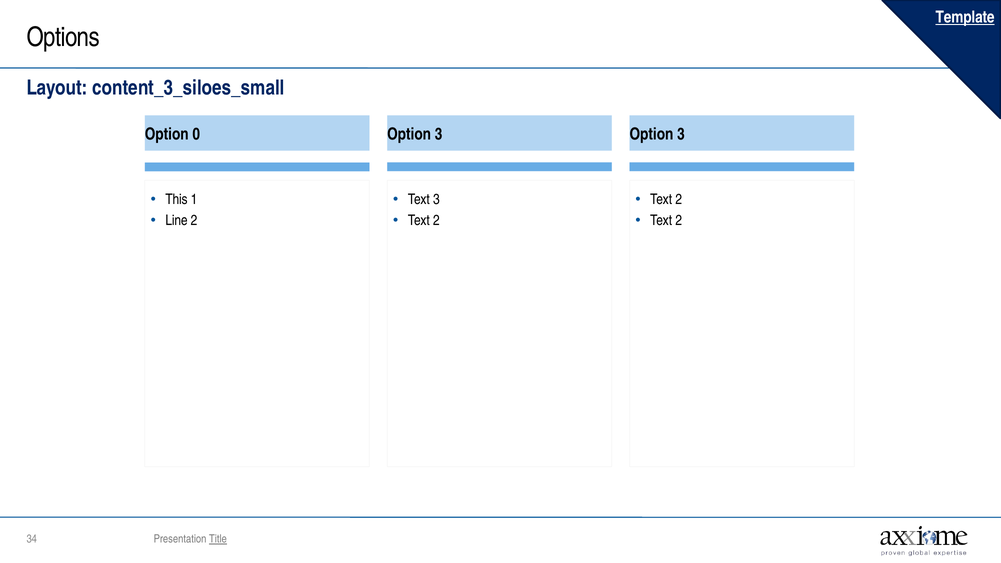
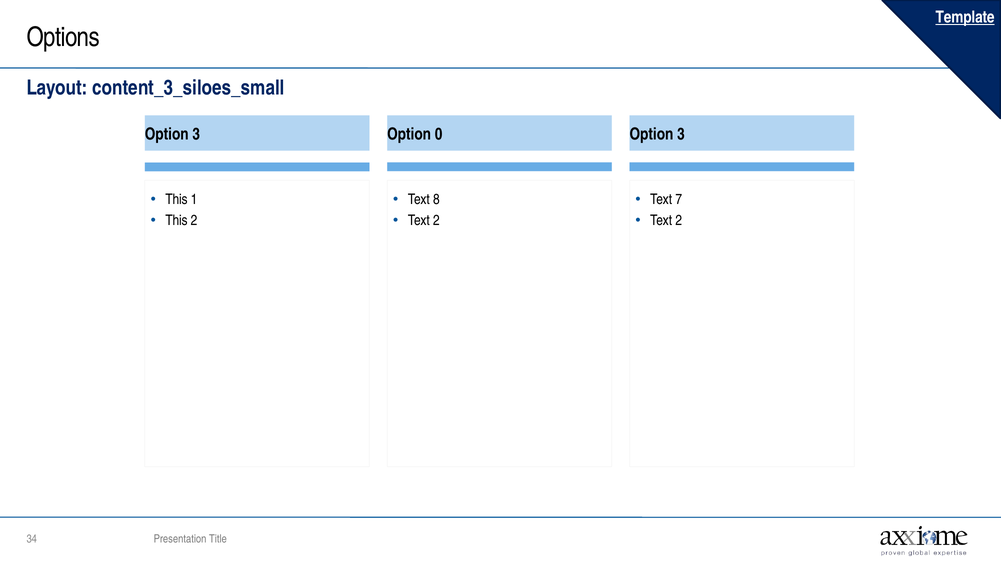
0: 0 -> 3 (196, 134)
3: 3 -> 0 (439, 134)
Text 3: 3 -> 8 (436, 200)
2: 2 -> 7 (679, 200)
Line: Line -> This (177, 221)
Title underline: present -> none (218, 539)
